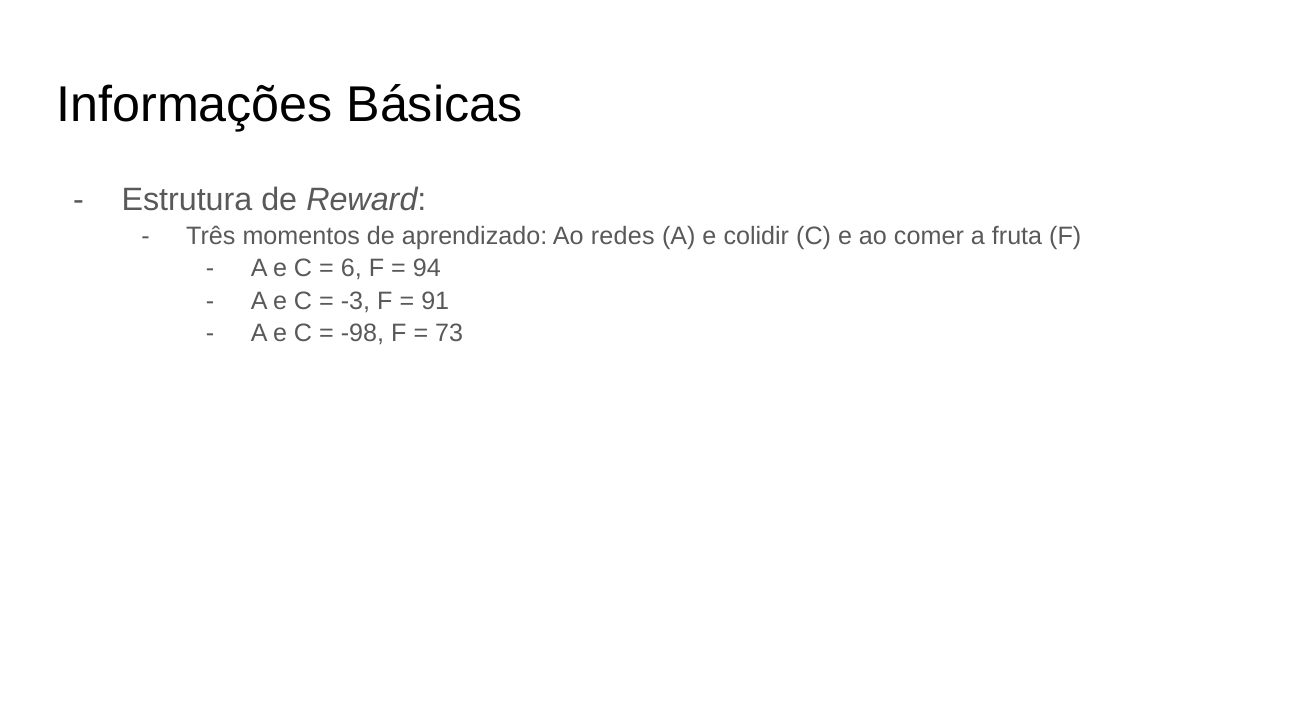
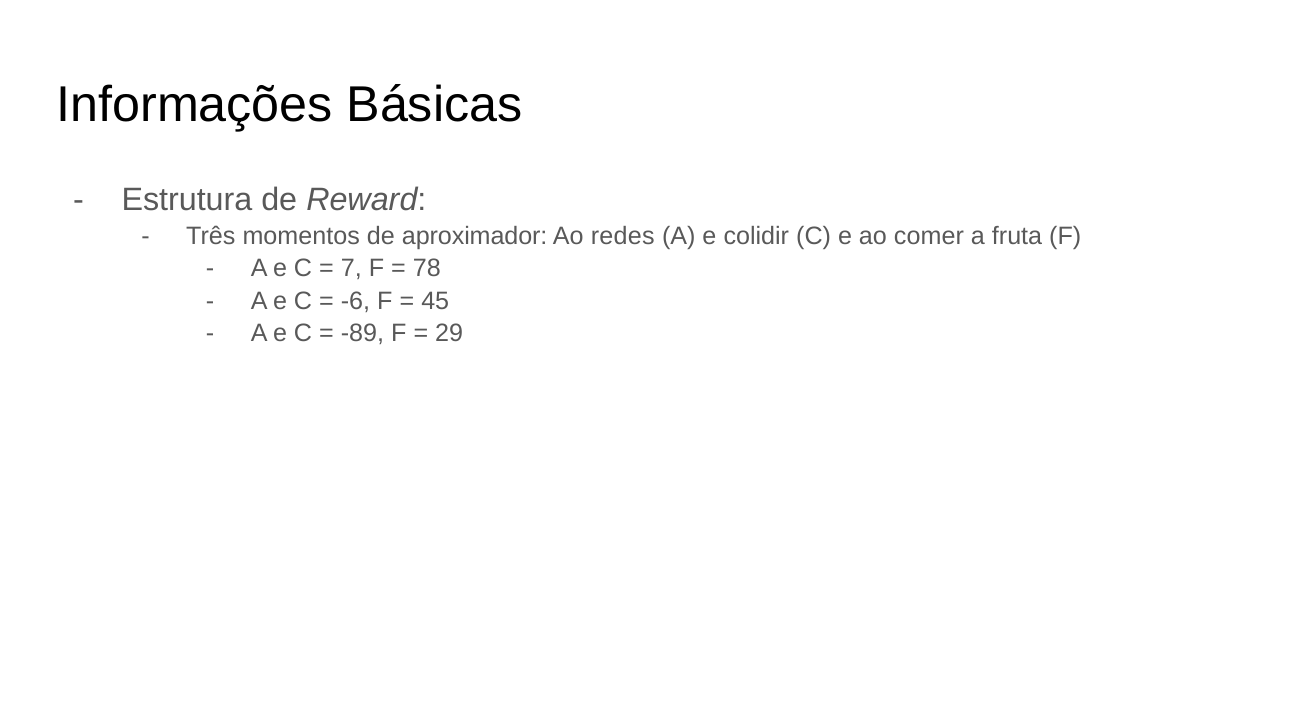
aprendizado: aprendizado -> aproximador (475, 236)
6: 6 -> 7 (351, 269)
94: 94 -> 78 (427, 269)
-3: -3 -> -6 (356, 301)
91: 91 -> 45 (435, 301)
-98: -98 -> -89 (363, 333)
73: 73 -> 29 (449, 333)
